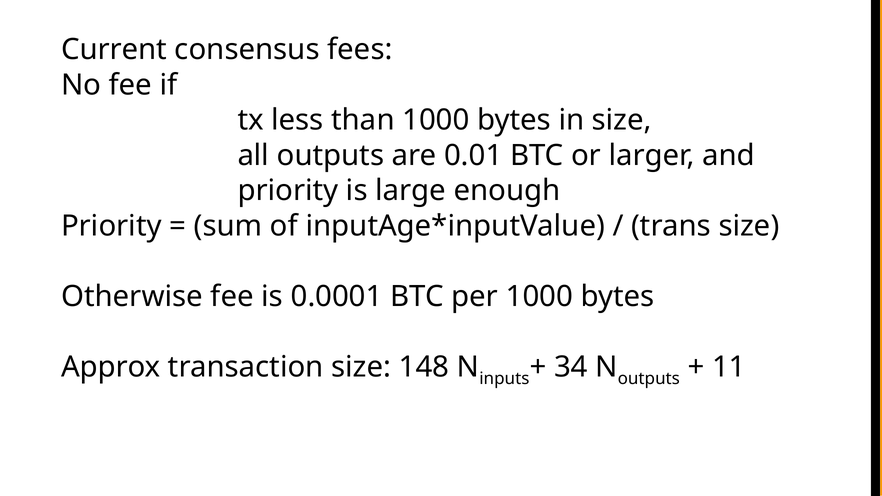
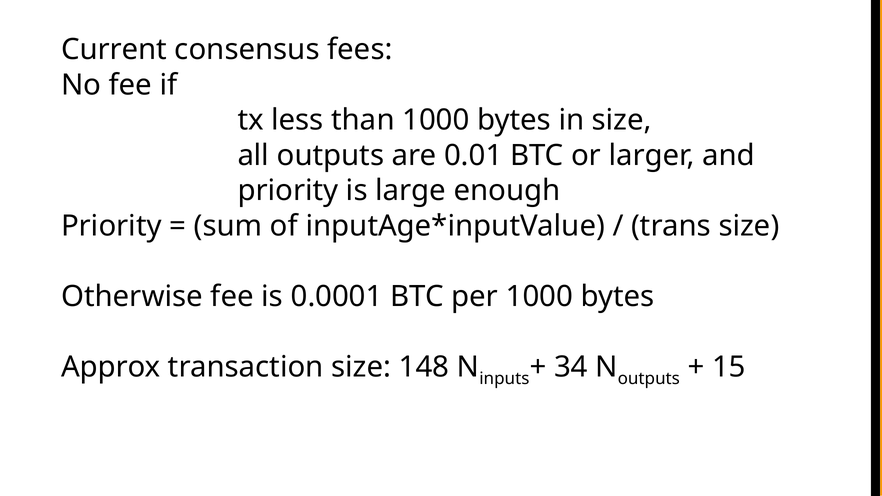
11: 11 -> 15 (729, 367)
